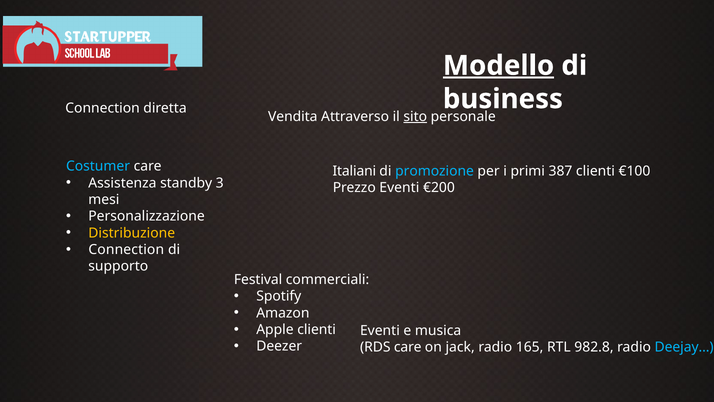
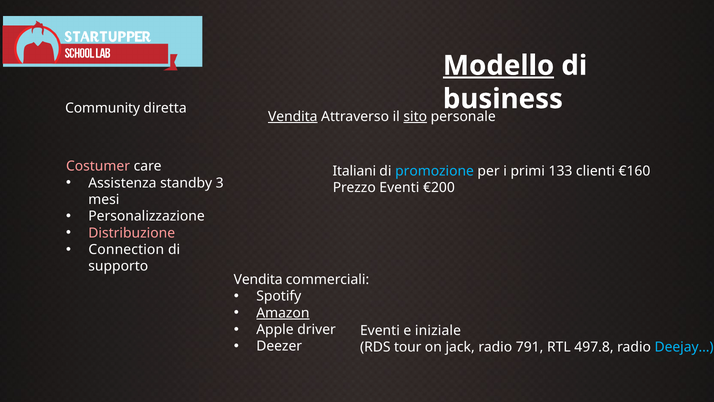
Connection: Connection -> Community (103, 108)
Vendita underline: none -> present (293, 116)
Costumer colour: light blue -> pink (98, 166)
387: 387 -> 133 (560, 171)
€100: €100 -> €160 (634, 171)
Distribuzione colour: yellow -> pink (132, 233)
Festival: Festival -> Vendita (258, 279)
Amazon underline: none -> present (283, 313)
Apple clienti: clienti -> driver (317, 329)
musica: musica -> iniziale (438, 330)
RDS care: care -> tour (408, 347)
165: 165 -> 791 (530, 347)
982.8: 982.8 -> 497.8 (594, 347)
